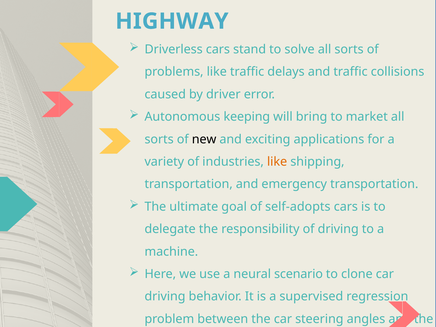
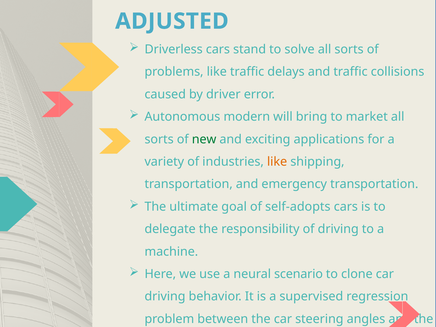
HIGHWAY: HIGHWAY -> ADJUSTED (172, 21)
keeping: keeping -> modern (247, 117)
new colour: black -> green (204, 139)
